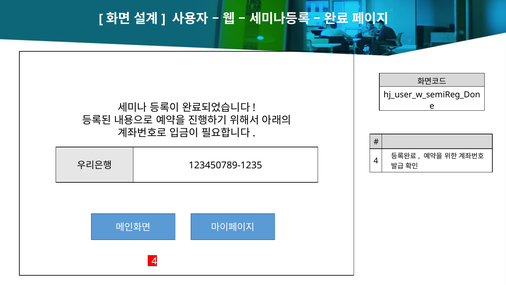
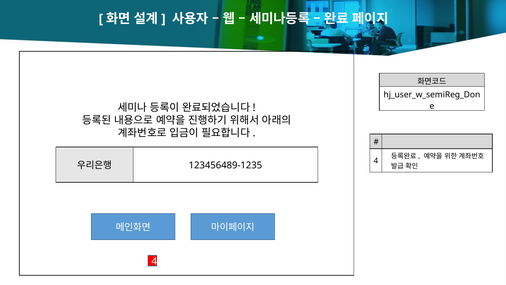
123450789-1235: 123450789-1235 -> 123456489-1235 (225, 165)
